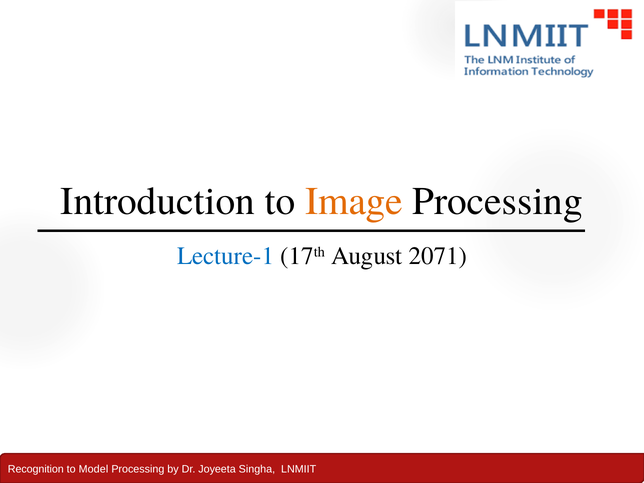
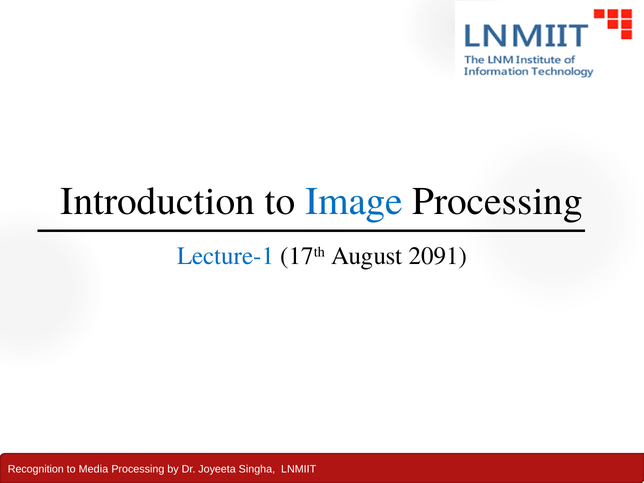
Image colour: orange -> blue (354, 201)
2071: 2071 -> 2091 (438, 256)
Model: Model -> Media (93, 469)
